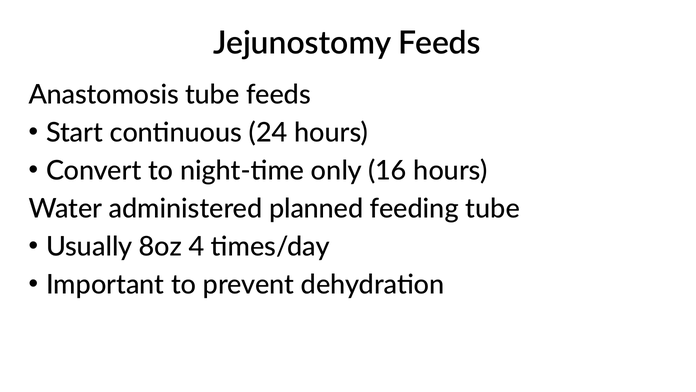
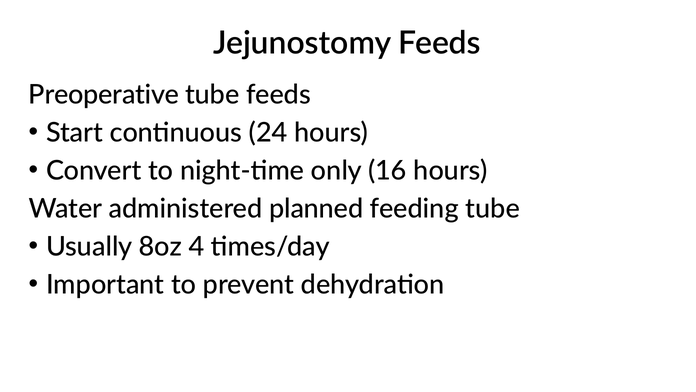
Anastomosis: Anastomosis -> Preoperative (104, 95)
